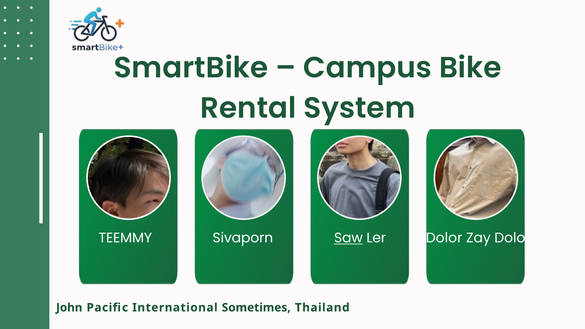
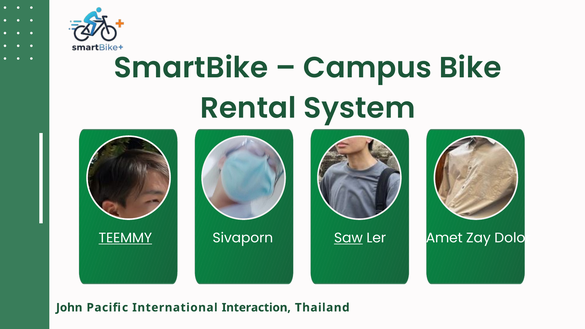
TEEMMY underline: none -> present (125, 238)
Ler Dolor: Dolor -> Amet (444, 238)
Sometimes: Sometimes -> Interaction (256, 308)
